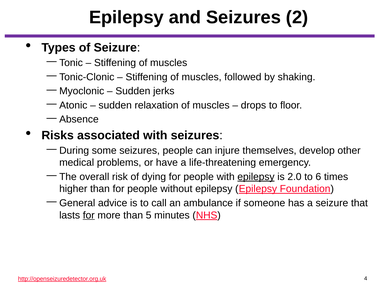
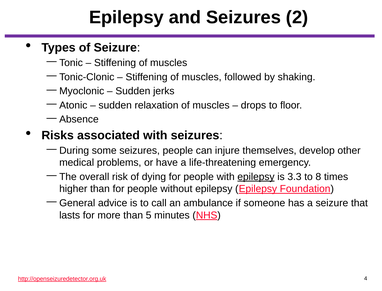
2.0: 2.0 -> 3.3 (294, 177)
6: 6 -> 8 (318, 177)
for underline: present -> none (89, 215)
